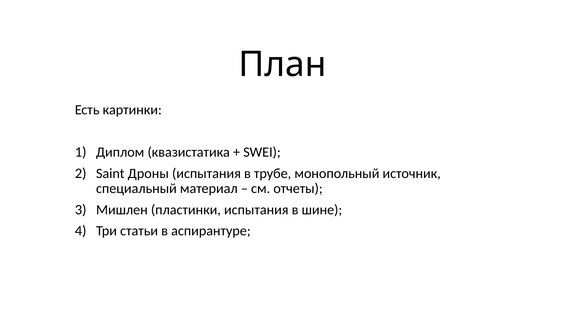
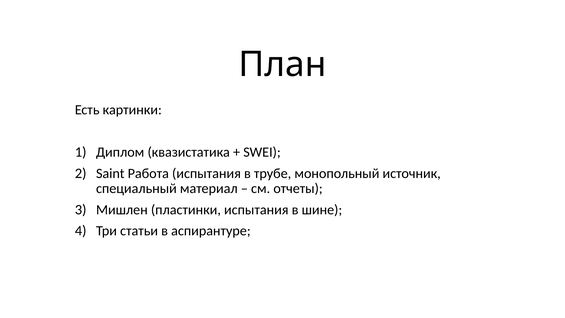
Дроны: Дроны -> Работа (148, 173)
